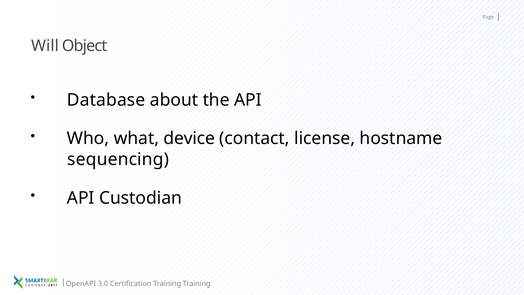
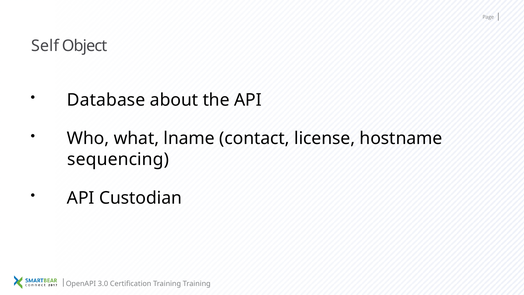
Will: Will -> Self (45, 46)
device: device -> lname (189, 138)
